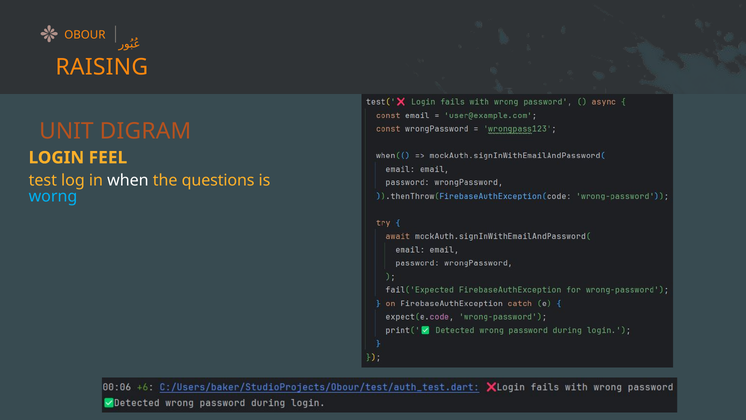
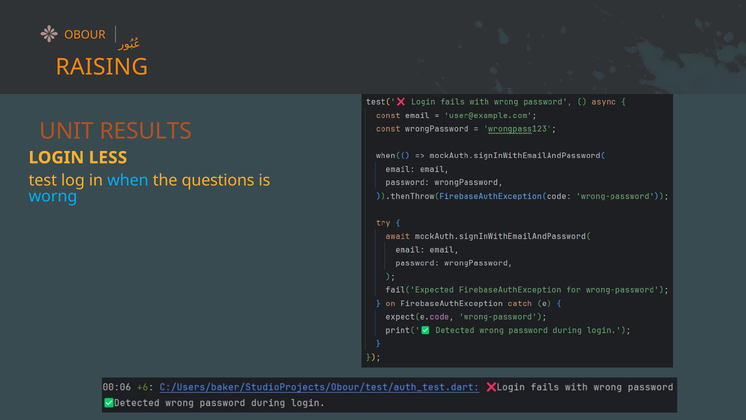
DIGRAM: DIGRAM -> RESULTS (146, 131)
FEEL: FEEL -> LESS (108, 158)
when colour: white -> light blue (128, 180)
